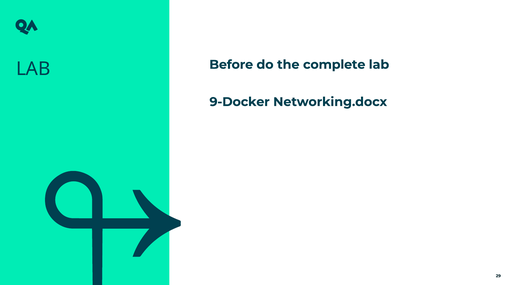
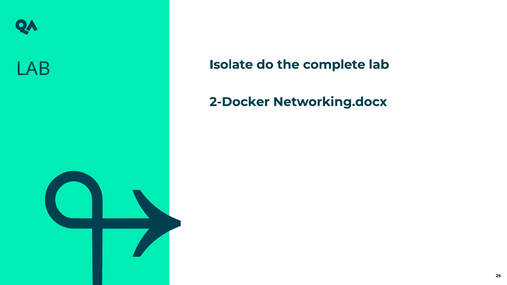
Before: Before -> Isolate (231, 65)
9-Docker: 9-Docker -> 2-Docker (240, 102)
